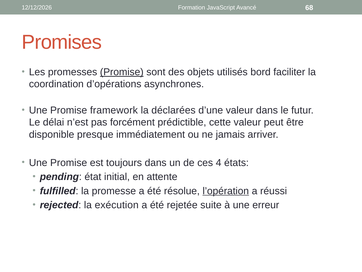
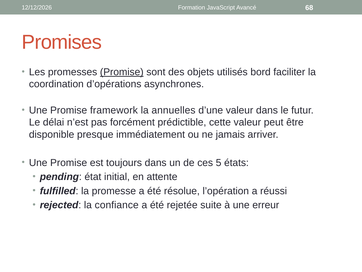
déclarées: déclarées -> annuelles (173, 110)
4: 4 -> 5 (219, 162)
l’opération underline: present -> none (226, 191)
exécution: exécution -> confiance (117, 205)
